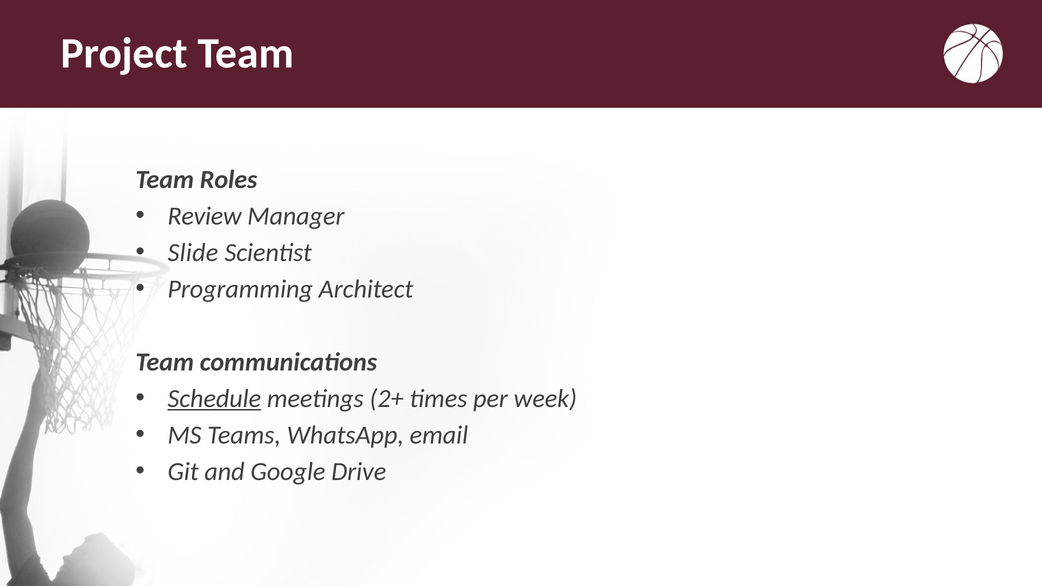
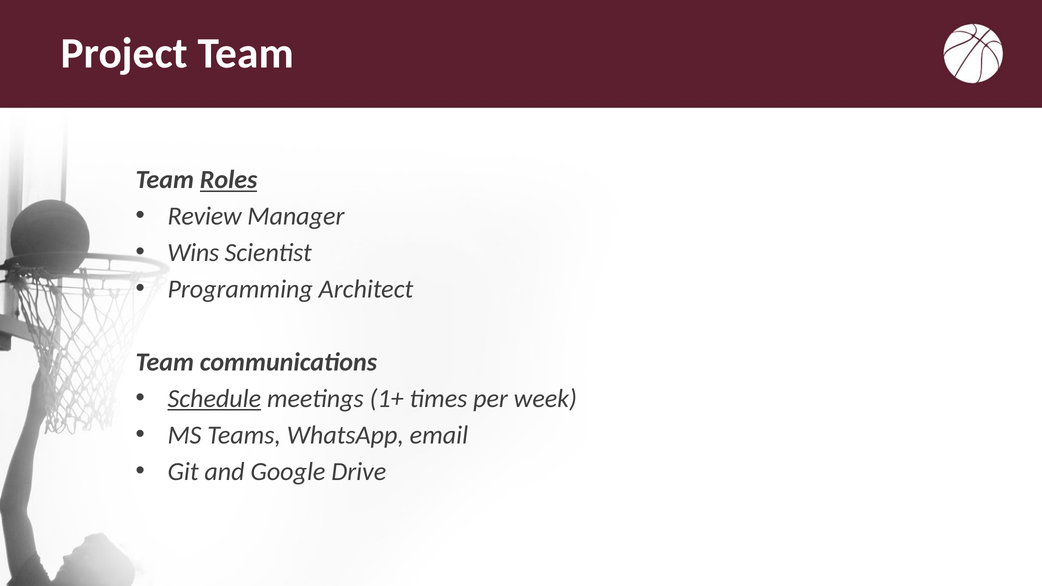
Roles underline: none -> present (229, 180)
Slide: Slide -> Wins (193, 253)
2+: 2+ -> 1+ (387, 399)
